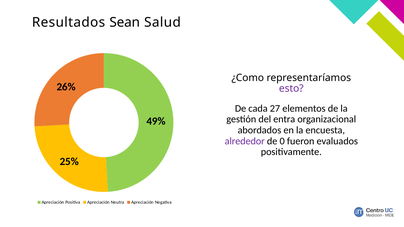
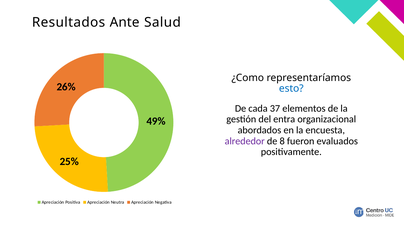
Sean: Sean -> Ante (125, 22)
esto colour: purple -> blue (291, 89)
27: 27 -> 37 (275, 109)
0: 0 -> 8 (282, 141)
